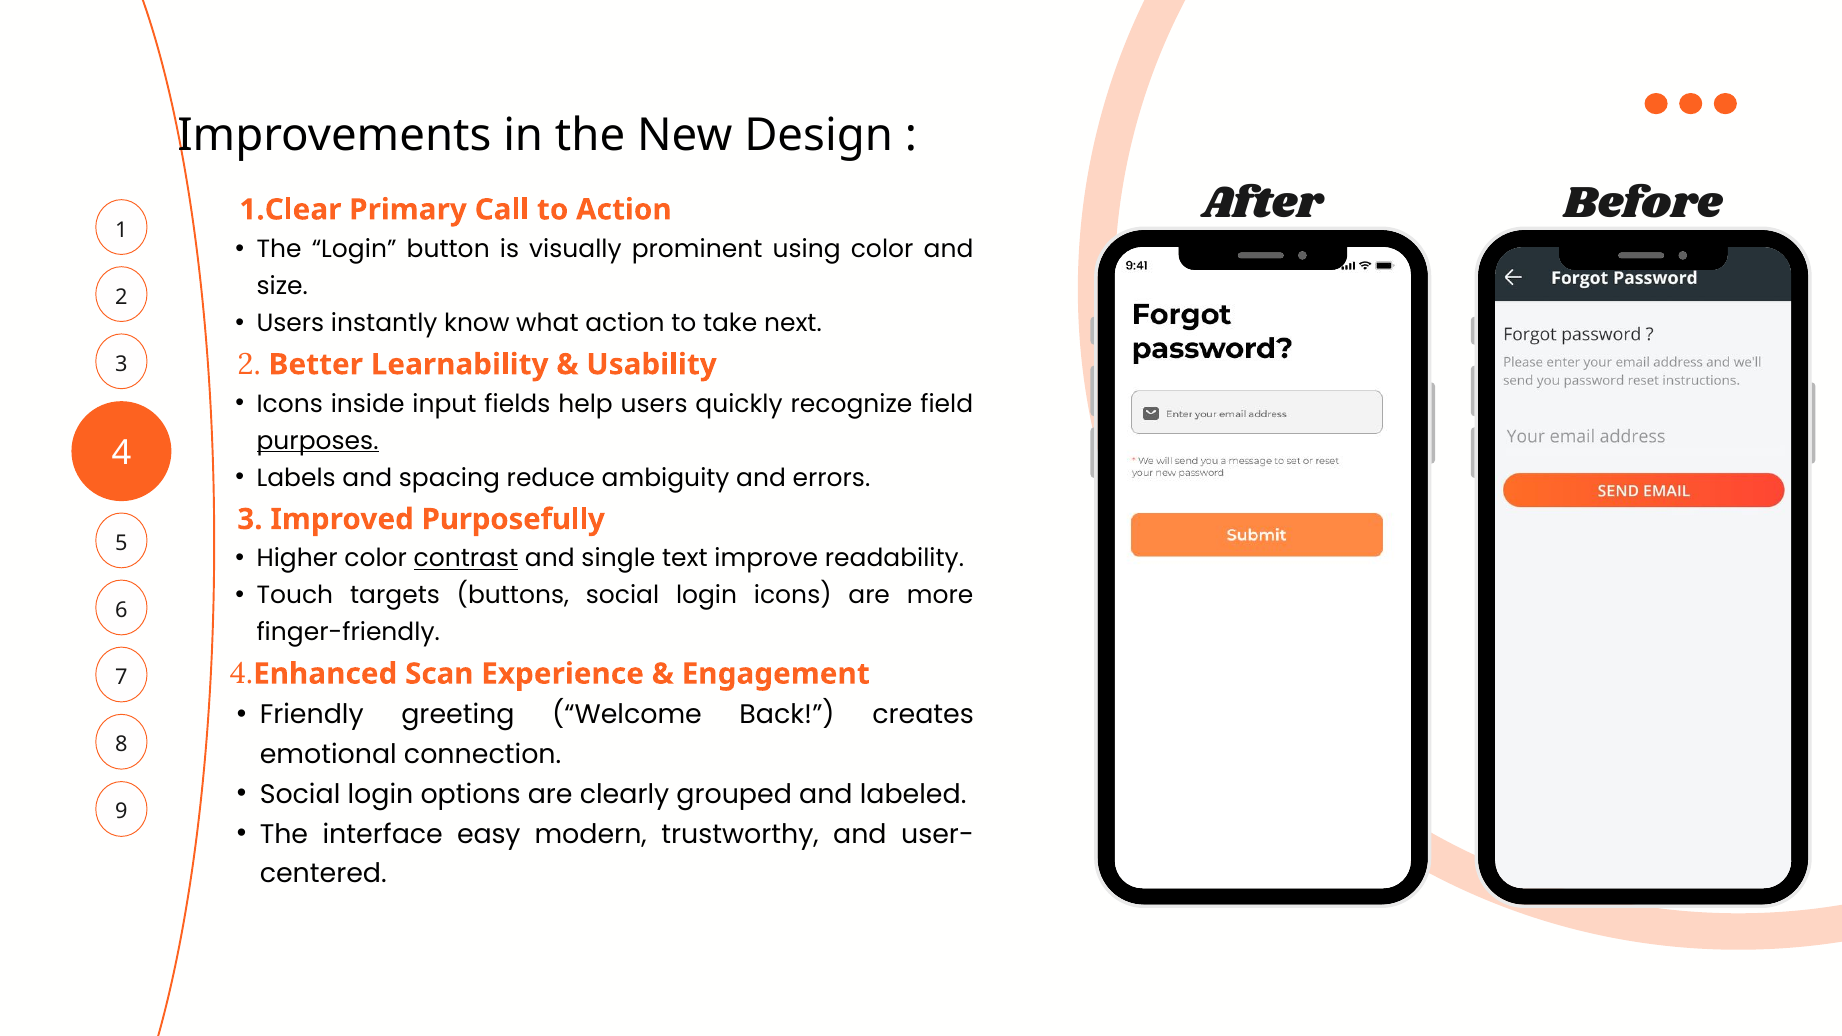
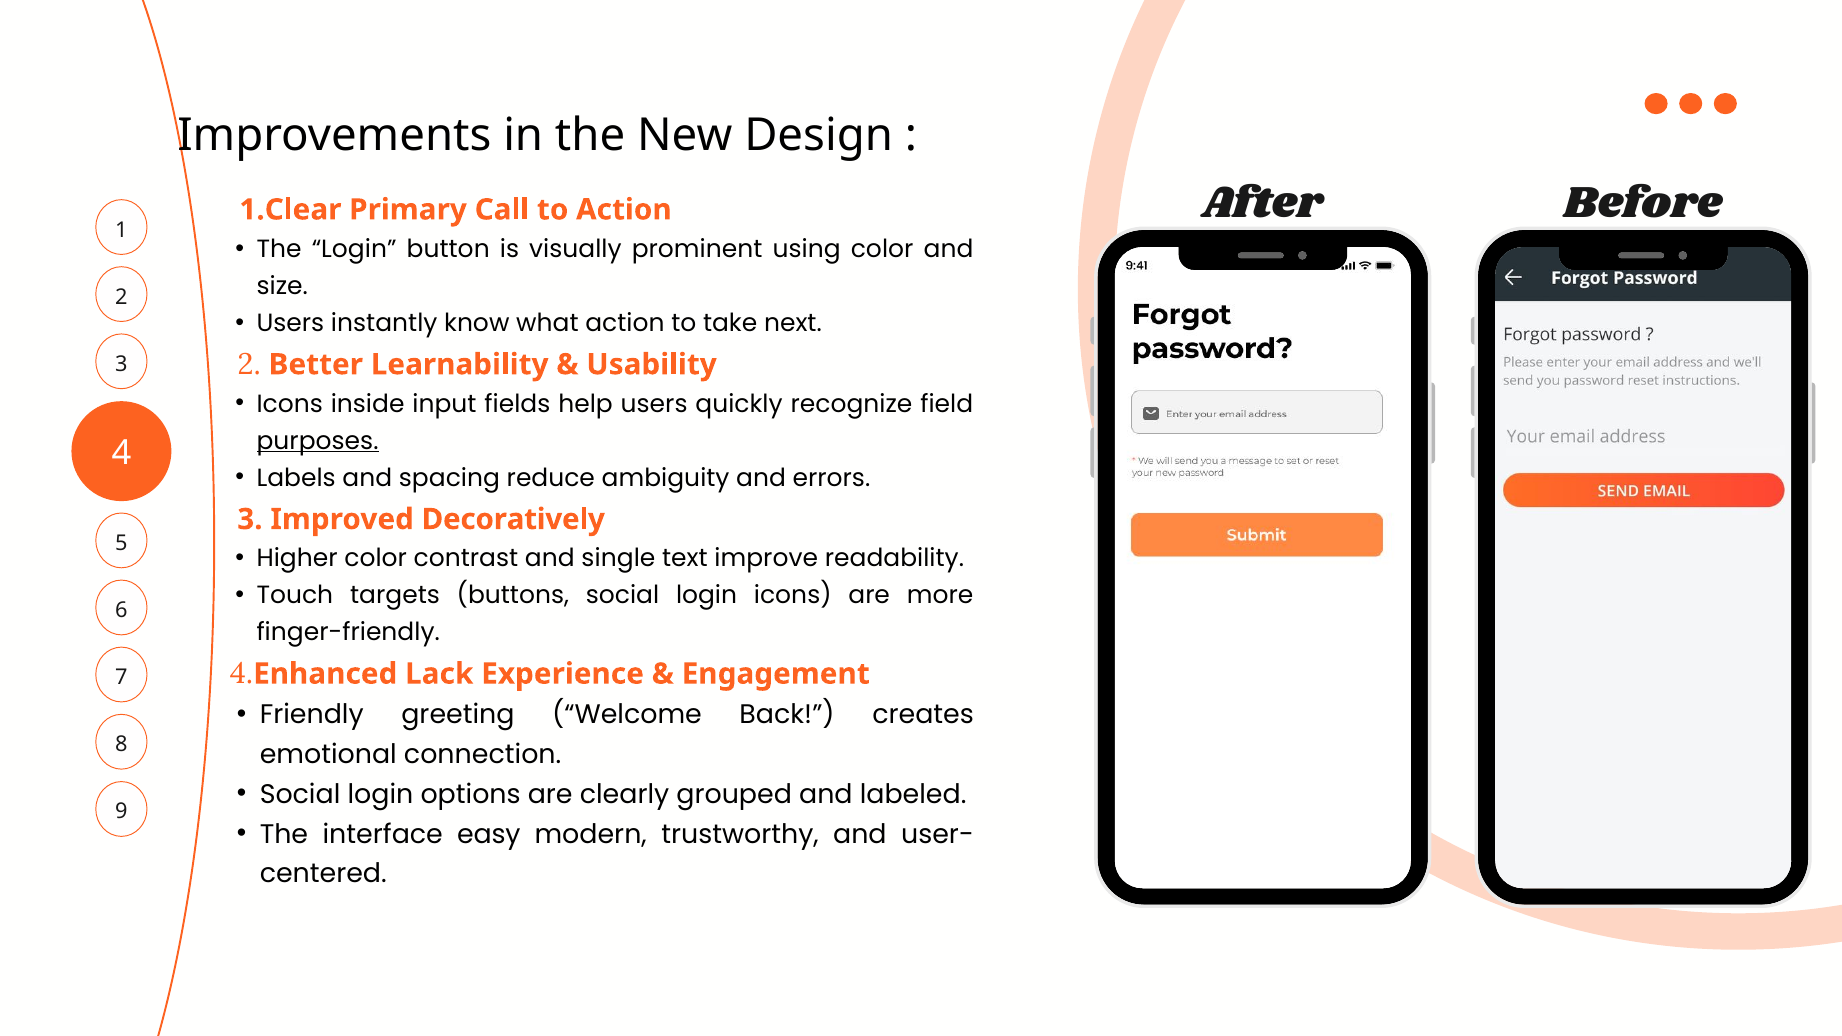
Purposefully: Purposefully -> Decoratively (513, 519)
contrast underline: present -> none (466, 559)
Scan: Scan -> Lack (439, 674)
